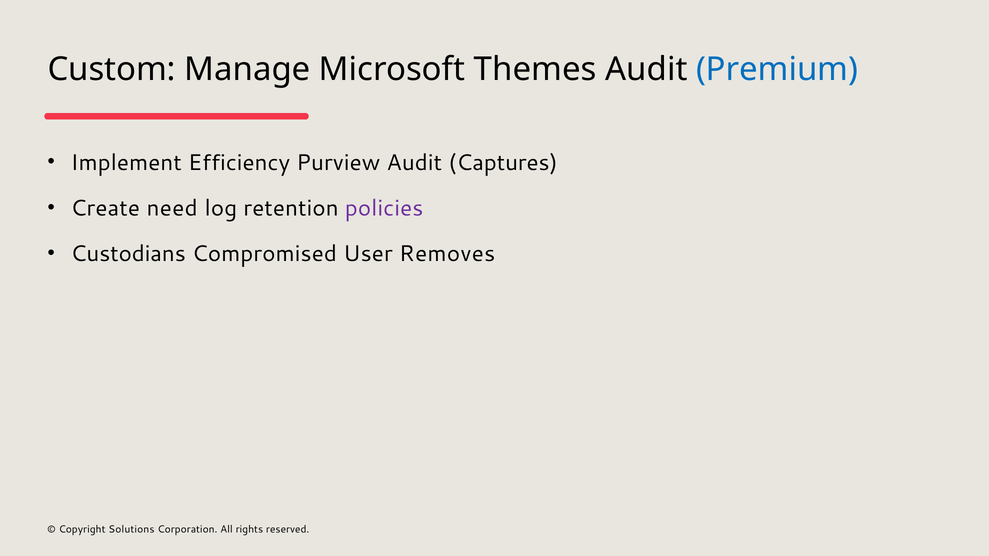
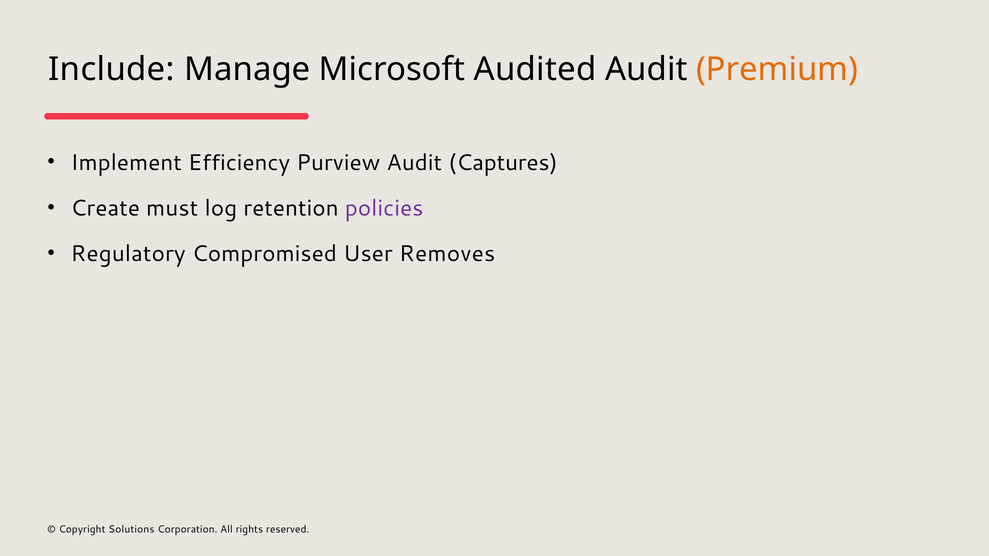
Custom: Custom -> Include (112, 70)
Themes: Themes -> Audited (535, 70)
Premium colour: blue -> orange (777, 70)
need: need -> must (172, 208)
Custodians: Custodians -> Regulatory (128, 254)
